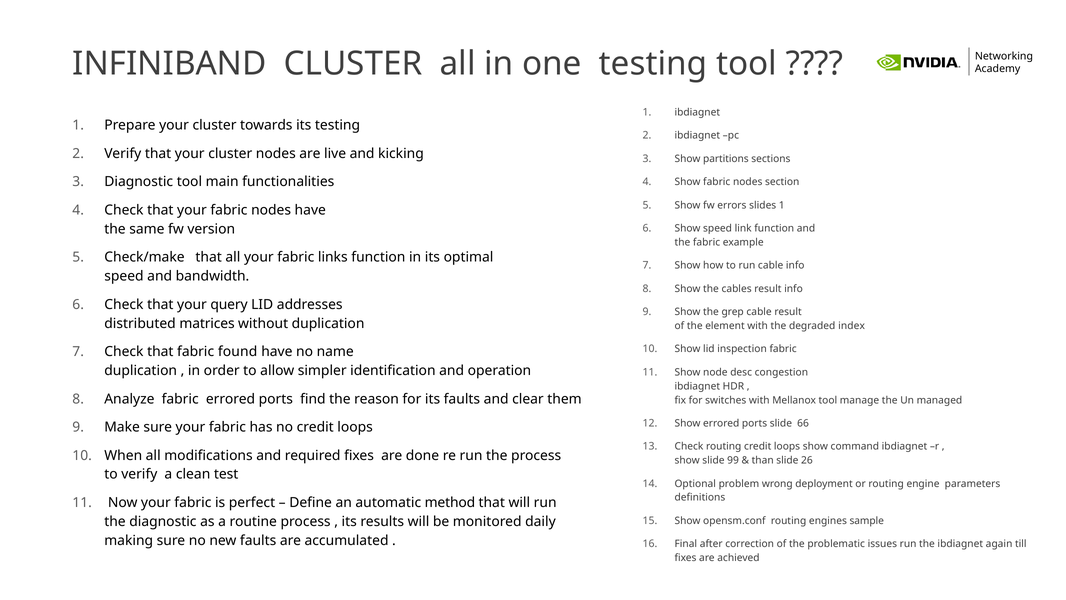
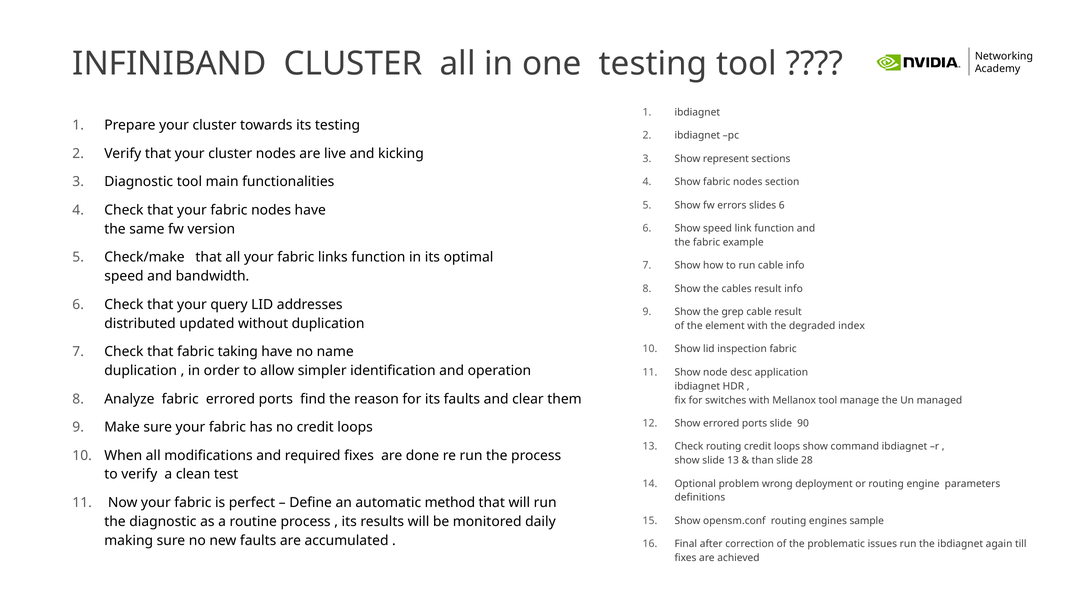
partitions: partitions -> represent (726, 159)
slides 1: 1 -> 6 (782, 205)
matrices: matrices -> updated (207, 323)
found: found -> taking (238, 351)
congestion: congestion -> application (781, 372)
66: 66 -> 90 (803, 423)
slide 99: 99 -> 13 (733, 460)
26: 26 -> 28 (807, 460)
